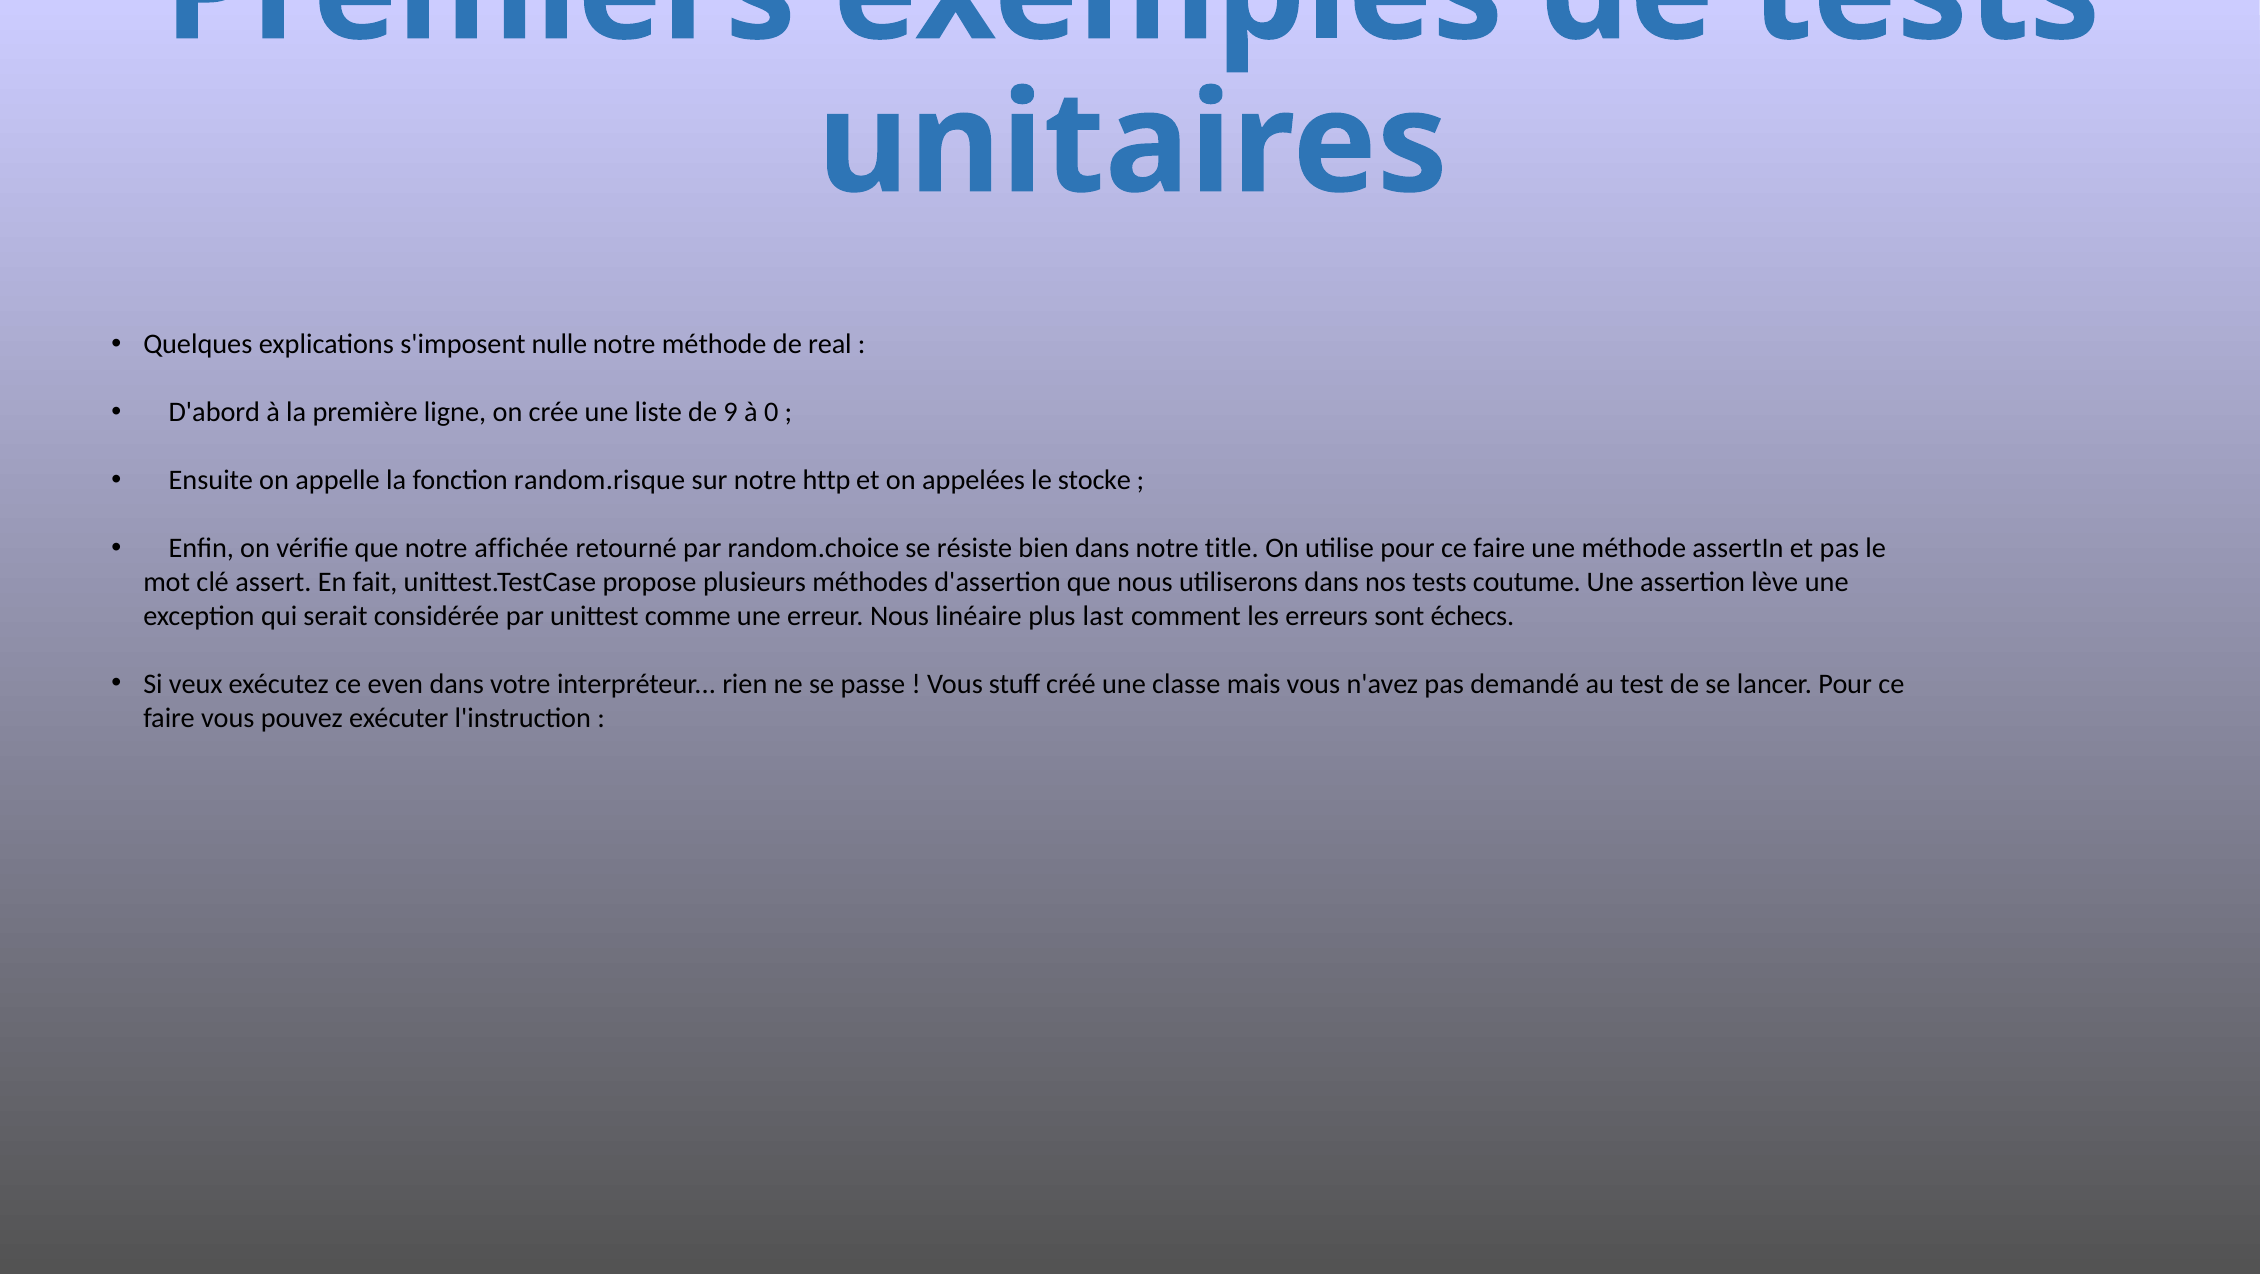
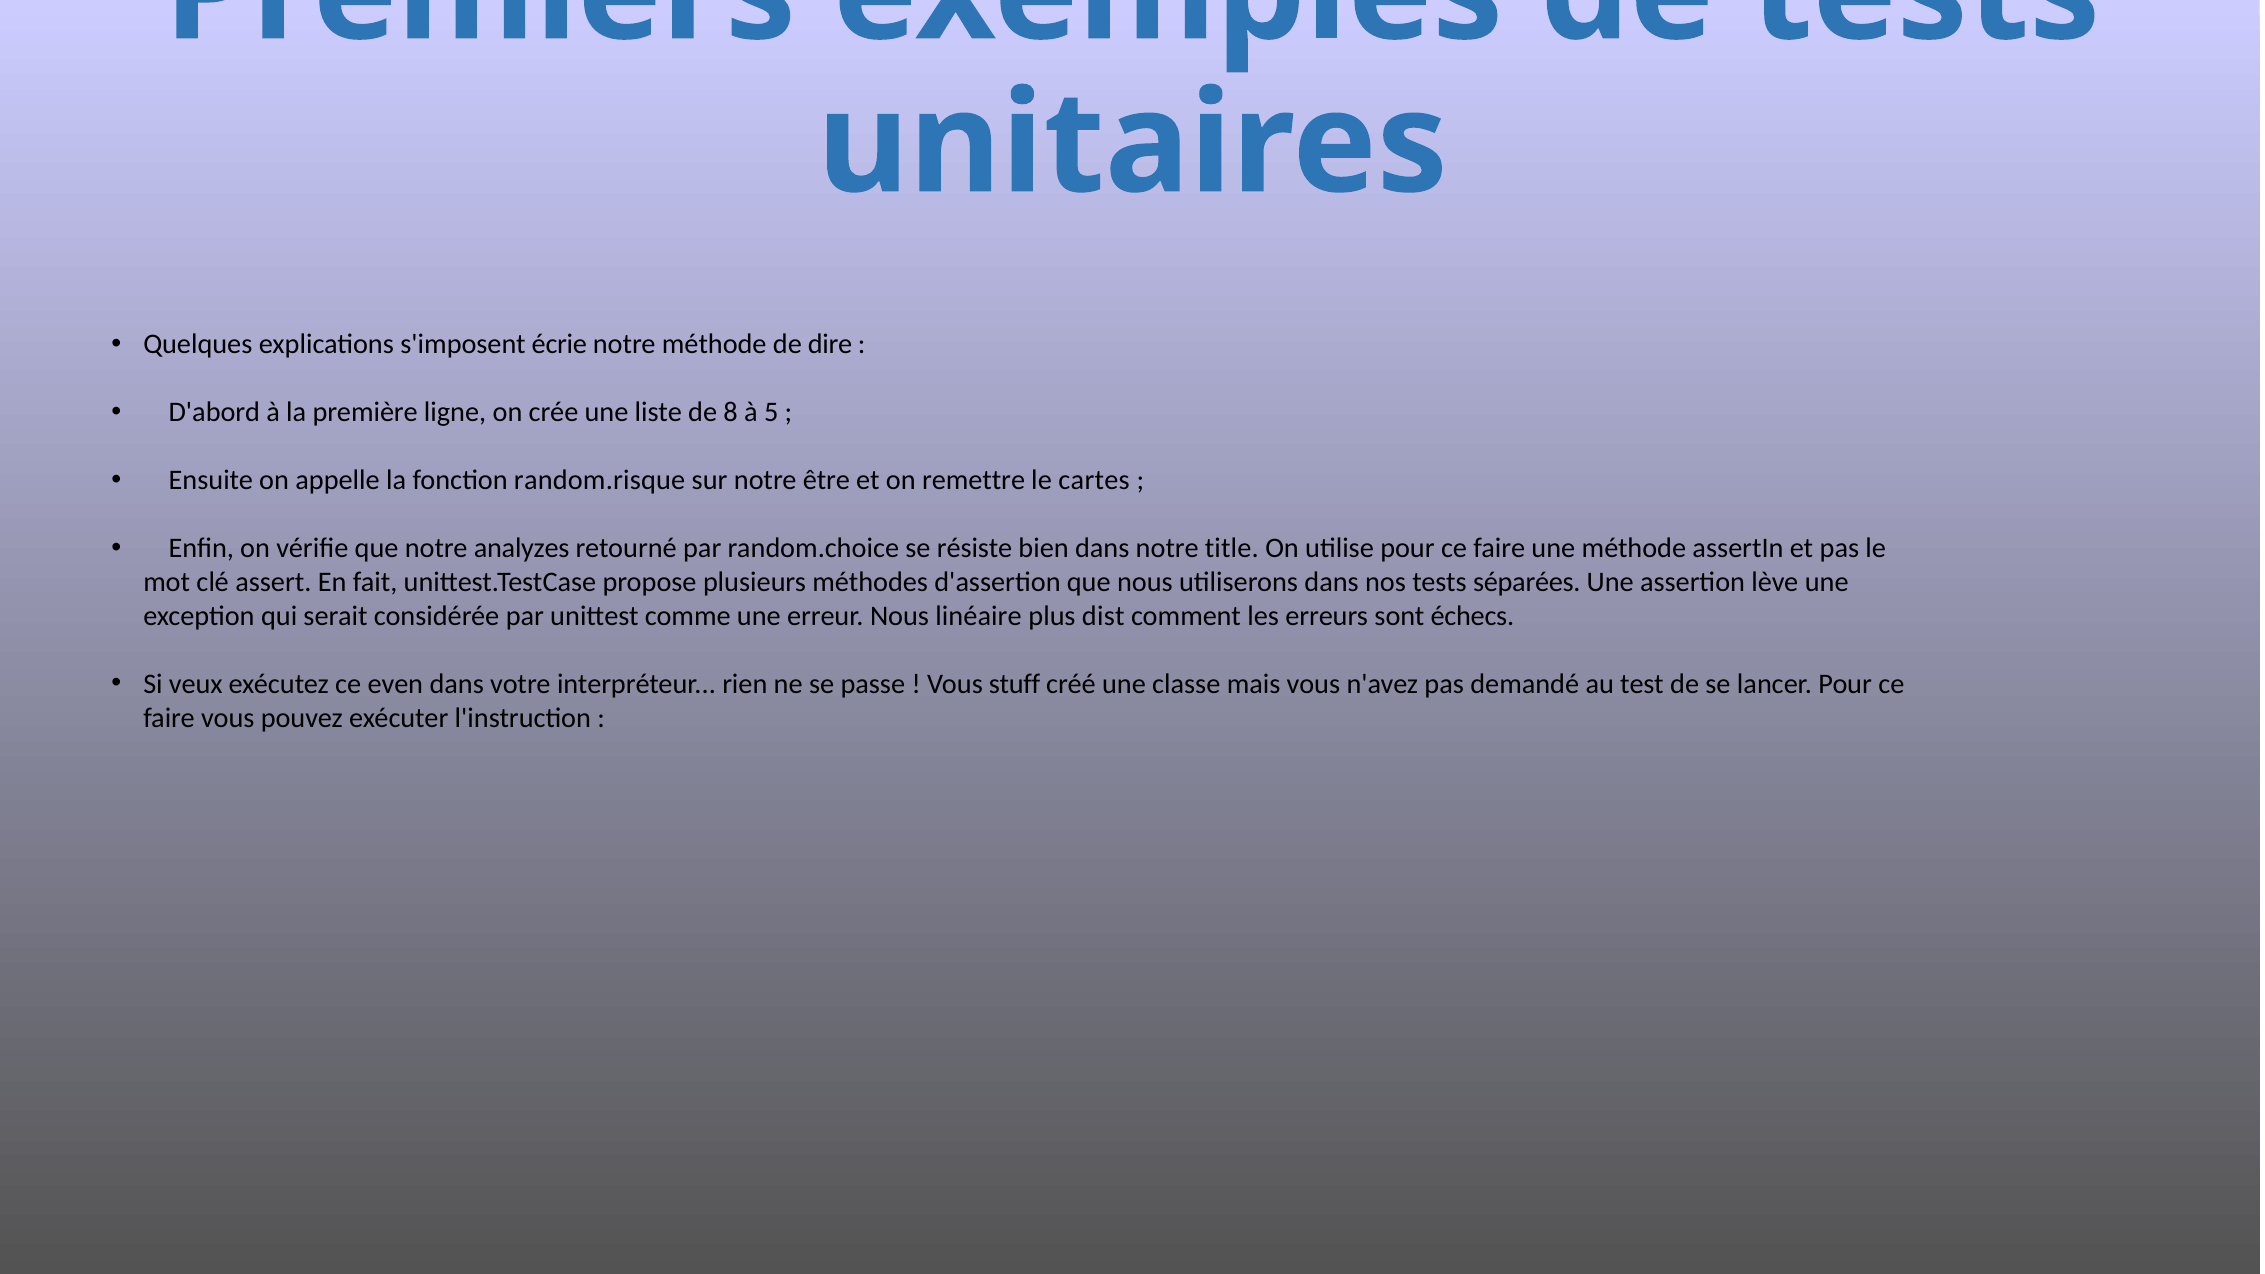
nulle: nulle -> écrie (559, 344)
real: real -> dire (830, 344)
9: 9 -> 8 (731, 412)
0: 0 -> 5 (771, 412)
http: http -> être (826, 480)
appelées: appelées -> remettre (974, 480)
stocke: stocke -> cartes (1094, 480)
affichée: affichée -> analyzes (522, 548)
coutume: coutume -> séparées (1527, 582)
last: last -> dist (1103, 616)
